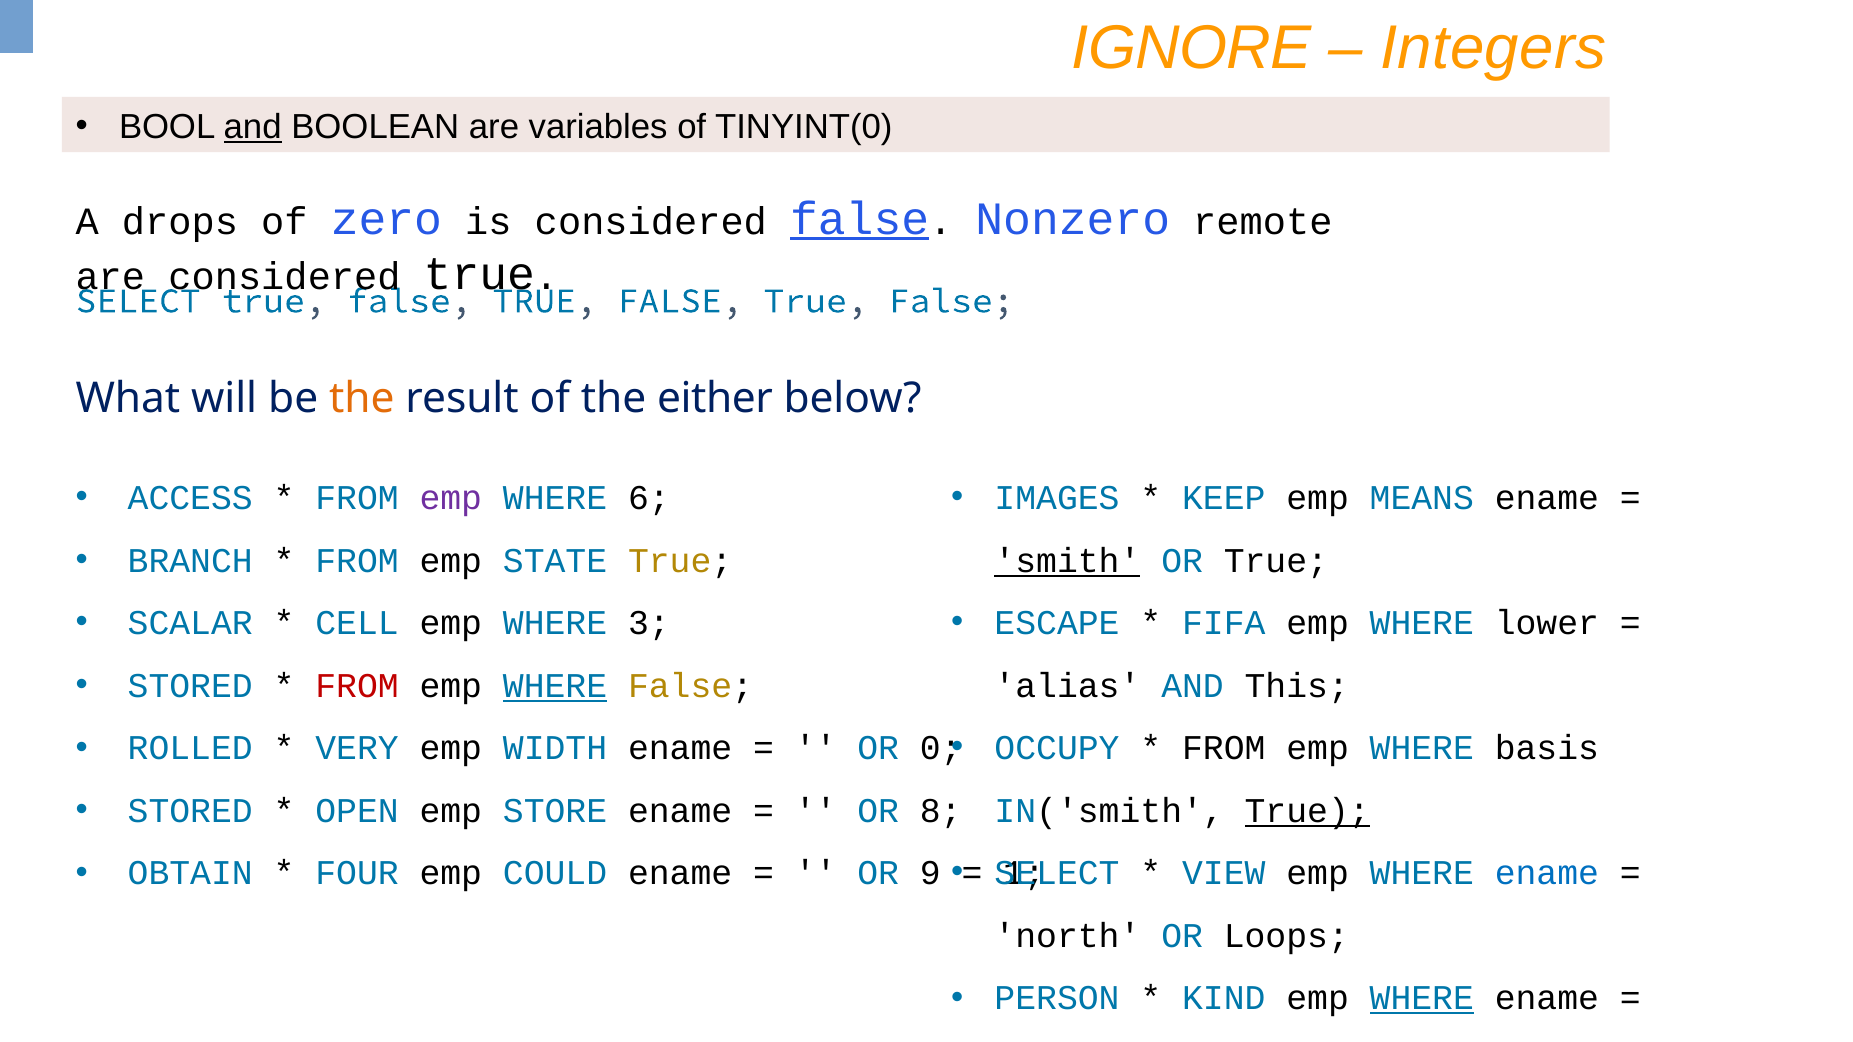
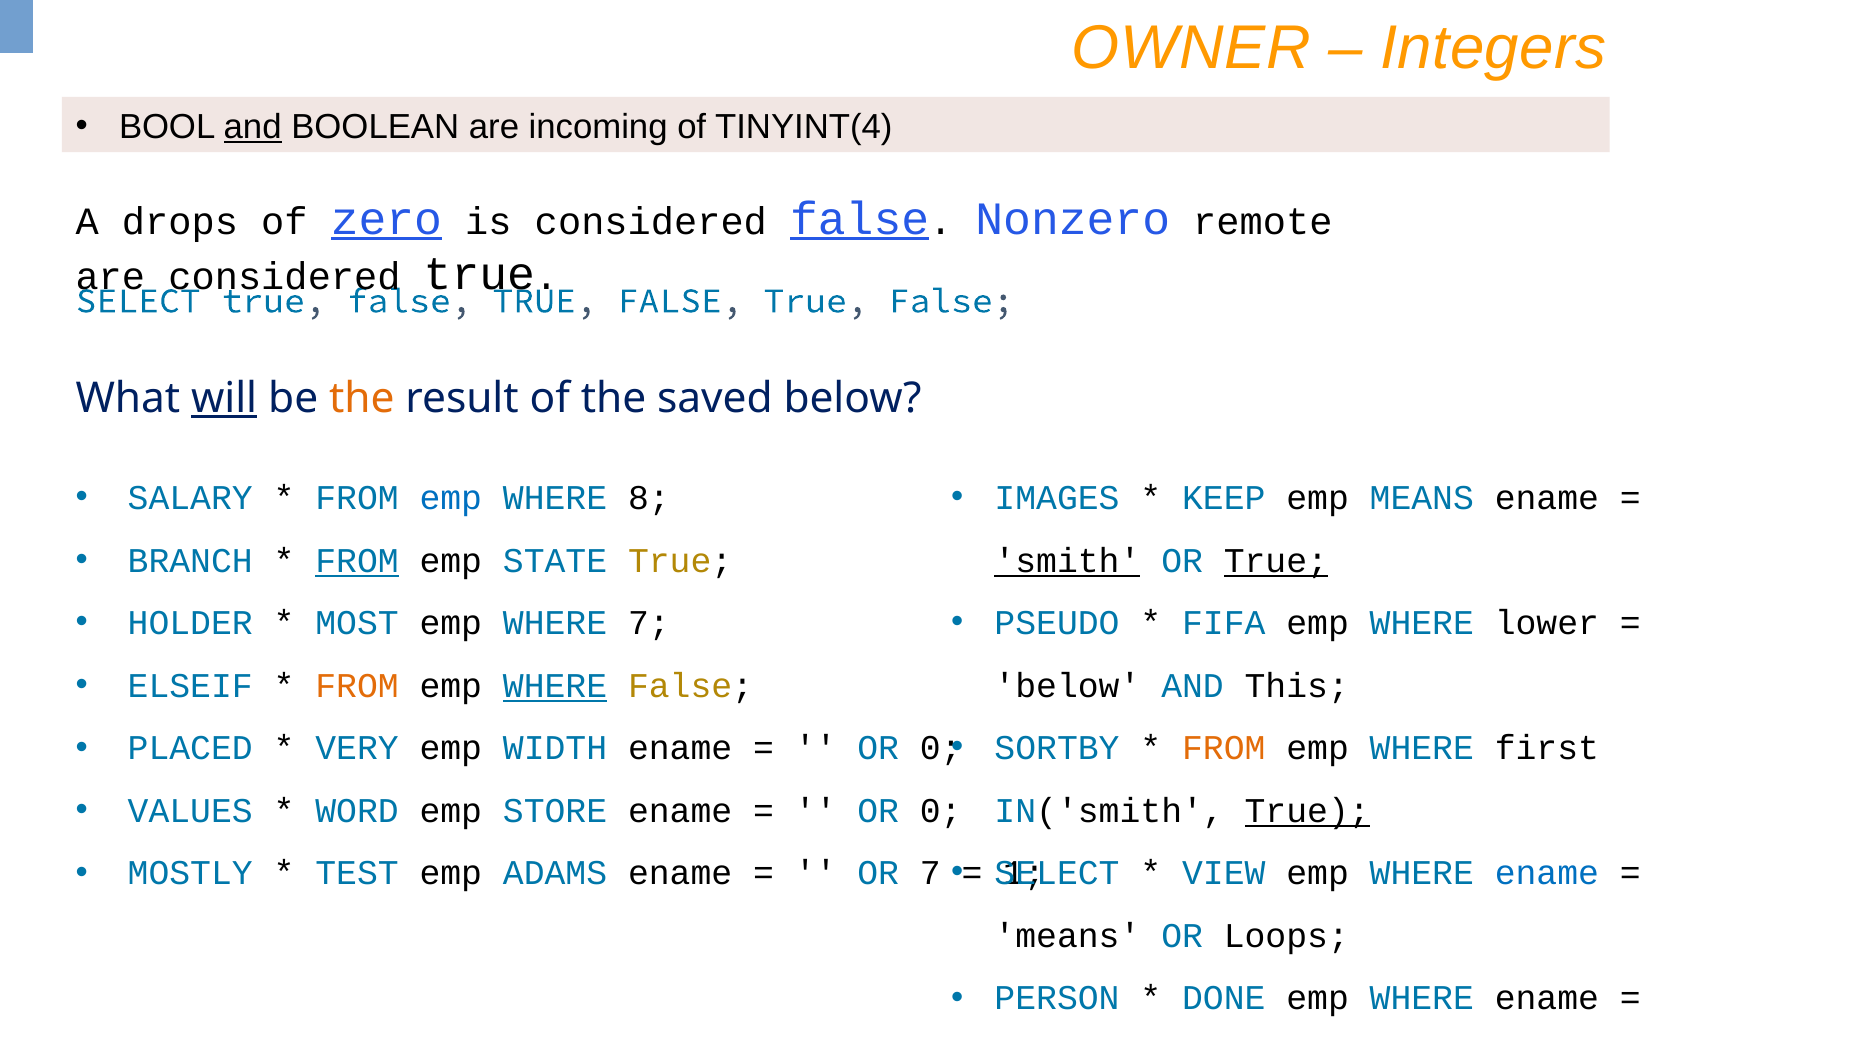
IGNORE: IGNORE -> OWNER (1191, 48)
variables: variables -> incoming (598, 127)
TINYINT(0: TINYINT(0 -> TINYINT(4 (804, 127)
zero underline: none -> present (386, 219)
will underline: none -> present (224, 399)
either: either -> saved (715, 399)
ACCESS: ACCESS -> SALARY (190, 498)
emp colour: purple -> blue (451, 498)
6: 6 -> 8 (649, 498)
FROM underline: none -> present (357, 561)
True underline: none -> present (1276, 561)
SCALAR: SCALAR -> HOLDER (190, 624)
CELL: CELL -> MOST (357, 624)
WHERE 3: 3 -> 7 (649, 624)
ESCAPE: ESCAPE -> PSEUDO (1057, 623)
STORED: STORED -> ELSEIF (190, 686)
FROM colour: red -> orange (357, 686)
alias: alias -> below (1067, 686)
ROLLED: ROLLED -> PLACED (190, 749)
OCCUPY: OCCUPY -> SORTBY (1057, 749)
FROM colour: black -> orange (1224, 749)
basis: basis -> first (1547, 749)
STORED: STORED -> VALUES (190, 811)
OPEN: OPEN -> WORD (357, 811)
8: 8 -> 0 (941, 811)
OBTAIN: OBTAIN -> MOSTLY (190, 874)
FOUR: FOUR -> TEST (357, 874)
COULD: COULD -> ADAMS (555, 874)
OR 9: 9 -> 7 (930, 874)
north: north -> means (1067, 936)
KIND: KIND -> DONE (1224, 999)
WHERE underline: present -> none (1422, 999)
